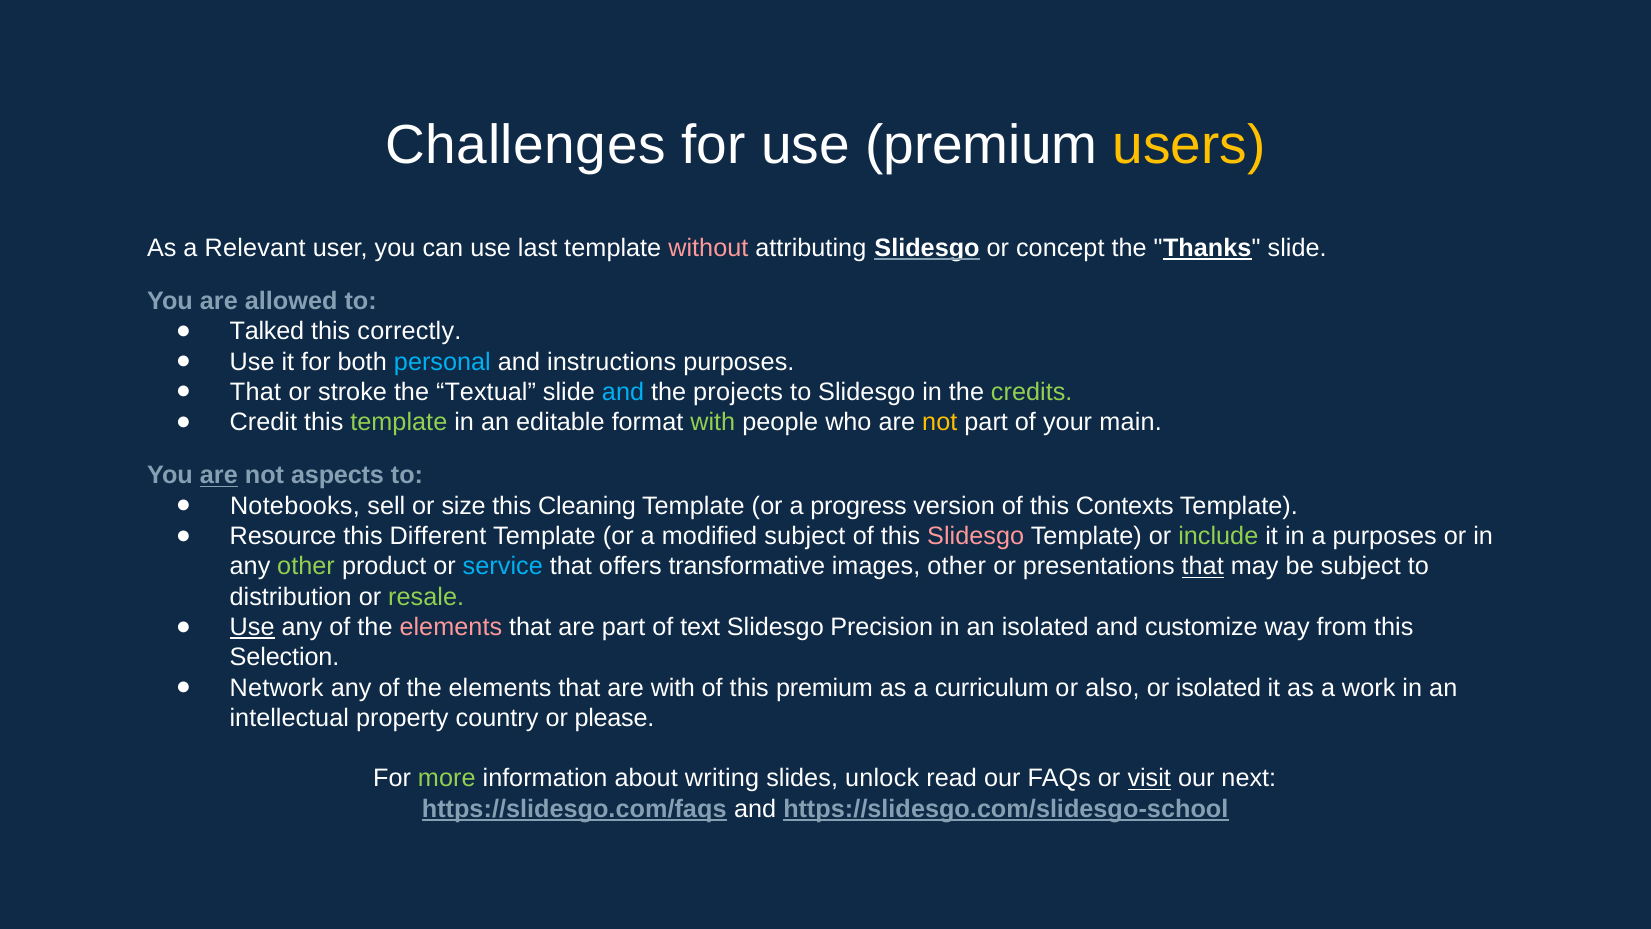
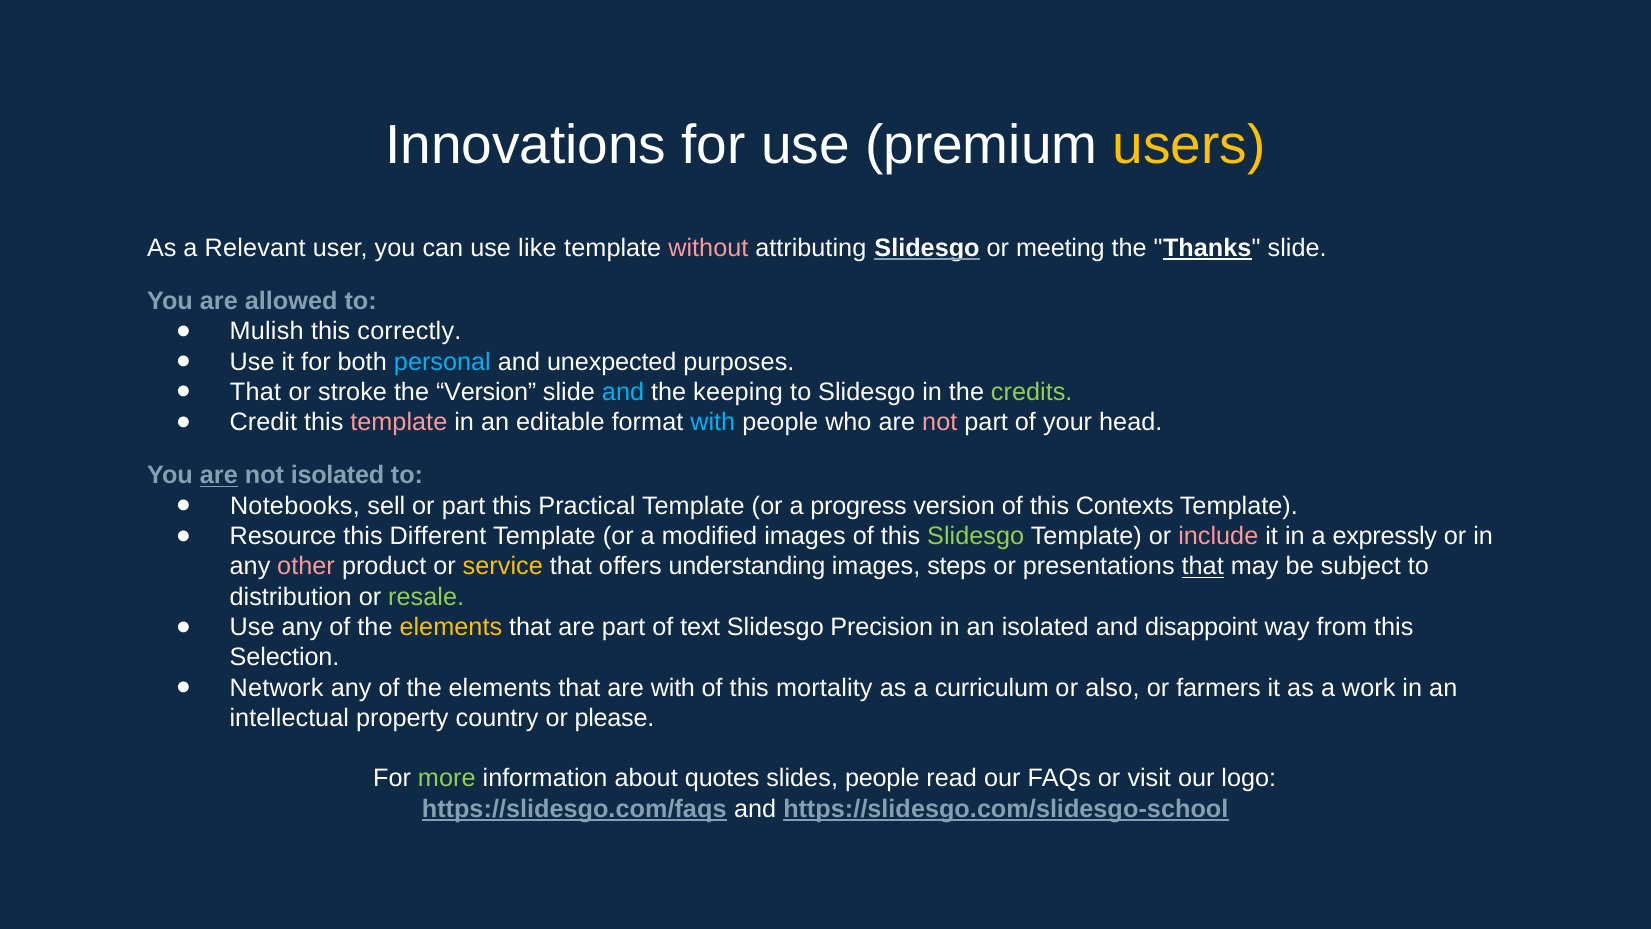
Challenges: Challenges -> Innovations (526, 146)
last: last -> like (537, 248)
concept: concept -> meeting (1060, 248)
Talked: Talked -> Mulish (267, 331)
instructions: instructions -> unexpected (612, 362)
the Textual: Textual -> Version (486, 392)
projects: projects -> keeping (738, 392)
template colour: light green -> pink (399, 422)
with colour: light green -> light blue (713, 422)
not colour: yellow -> pink (940, 422)
main: main -> head (1131, 422)
not aspects: aspects -> isolated (338, 475)
or size: size -> part (464, 506)
Cleaning: Cleaning -> Practical (587, 506)
modified subject: subject -> images (805, 536)
Slidesgo colour: pink -> light green (976, 536)
include colour: light green -> pink (1218, 536)
a purposes: purposes -> expressly (1385, 536)
other colour: light green -> pink (306, 566)
service colour: light blue -> yellow (503, 566)
transformative: transformative -> understanding (747, 566)
images other: other -> steps (957, 566)
Use underline: present -> none (252, 627)
elements colour: pink -> yellow (451, 627)
customize: customize -> disappoint (1201, 627)
this premium: premium -> mortality (824, 688)
or isolated: isolated -> farmers (1218, 688)
writing: writing -> quotes (722, 778)
slides unlock: unlock -> people (882, 778)
visit underline: present -> none (1149, 778)
next: next -> logo (1249, 778)
